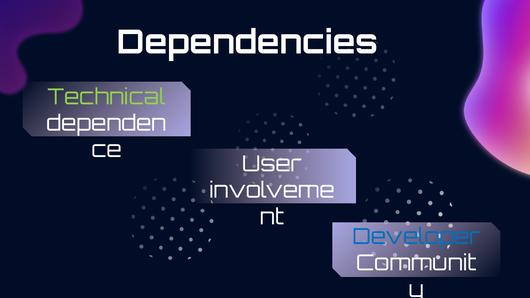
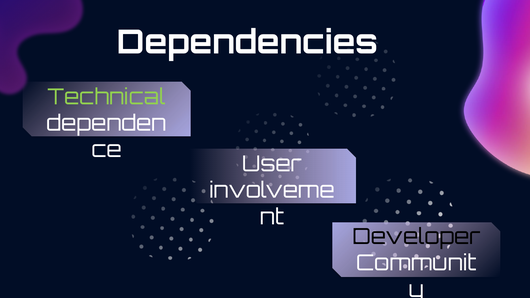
Developer colour: blue -> black (416, 237)
